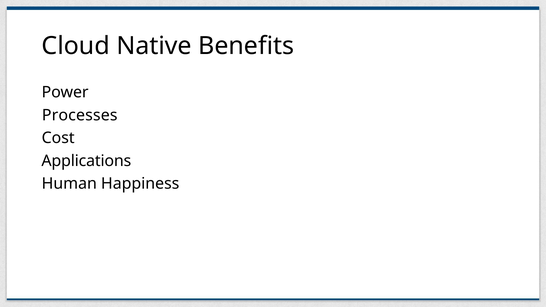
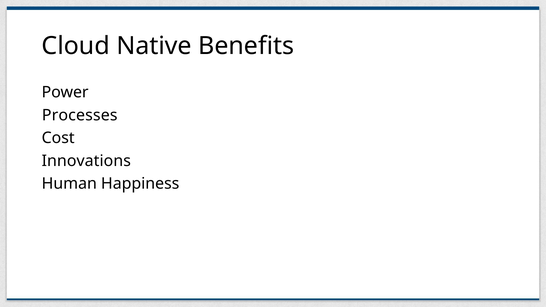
Applications: Applications -> Innovations (86, 161)
